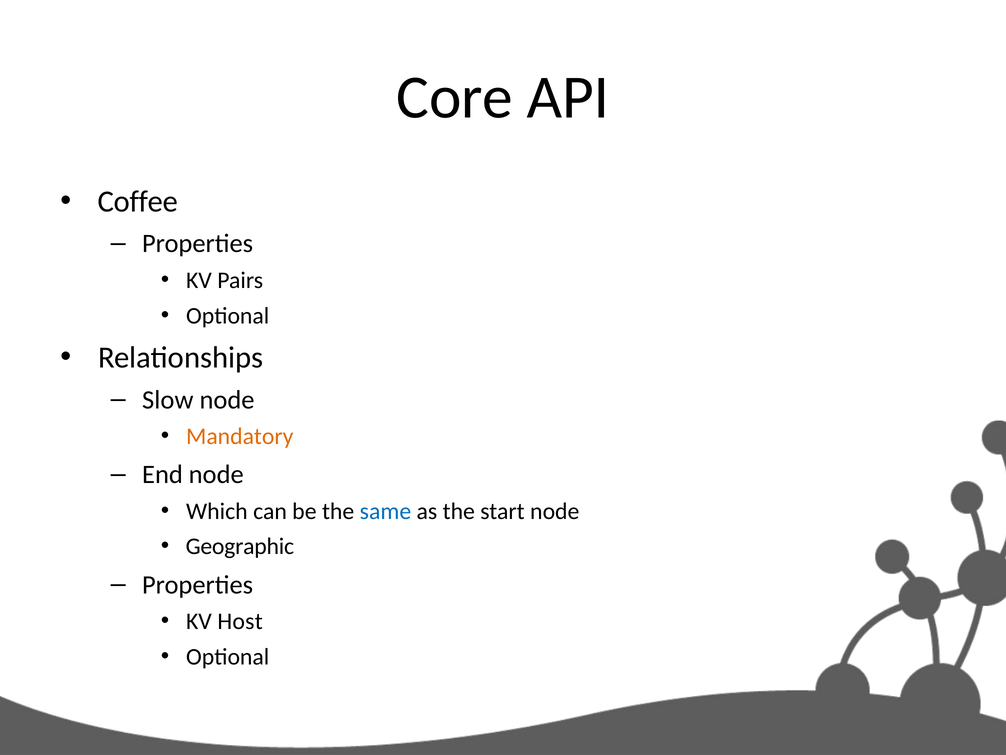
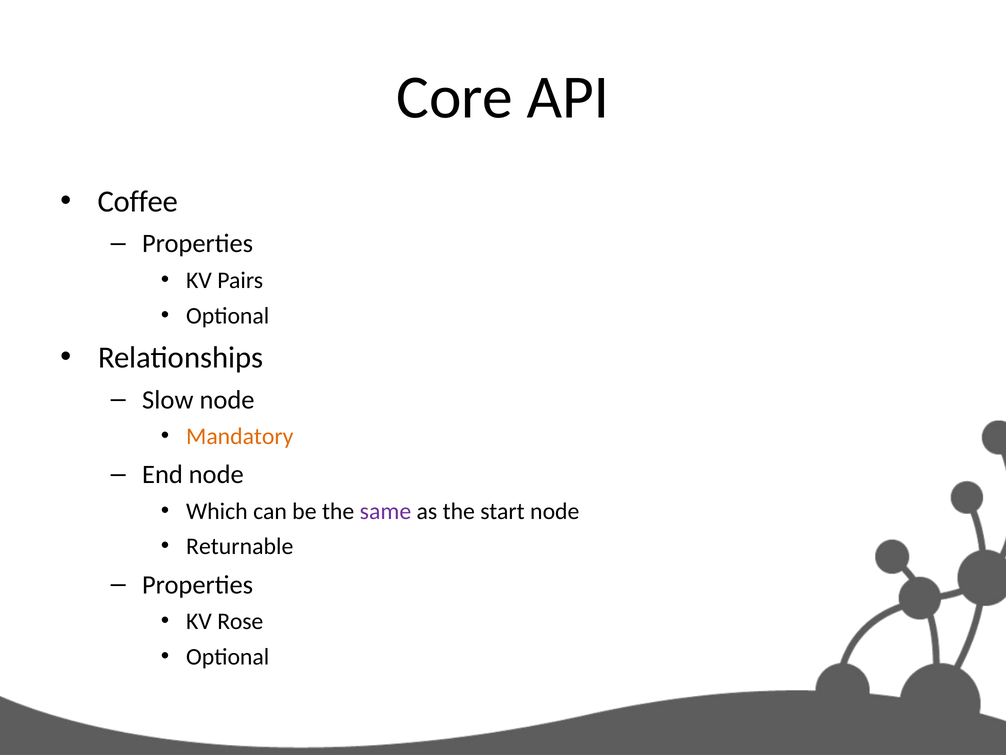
same colour: blue -> purple (385, 511)
Geographic: Geographic -> Returnable (240, 546)
Host: Host -> Rose (240, 621)
